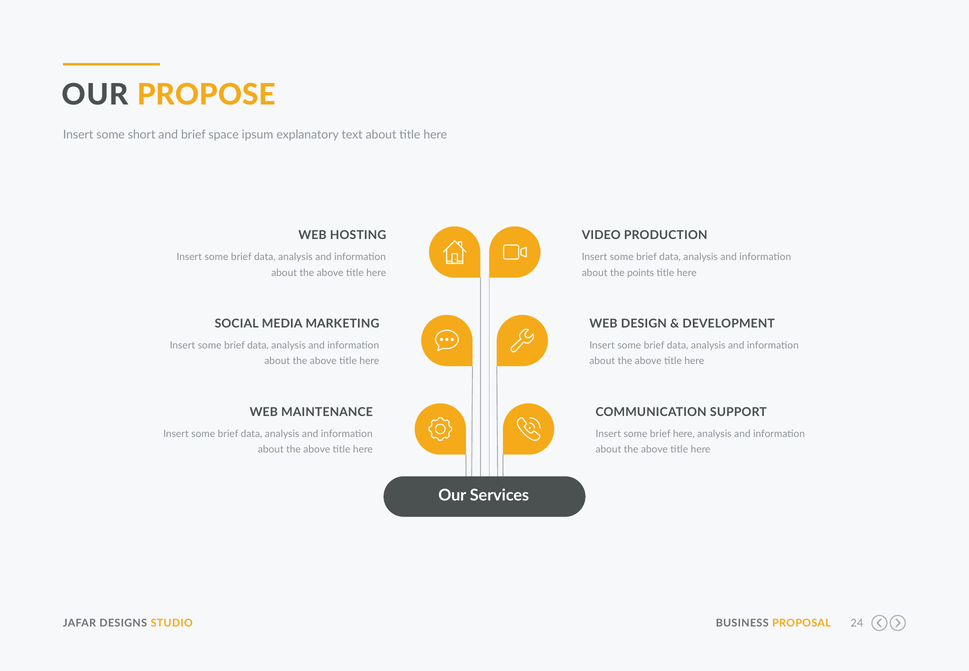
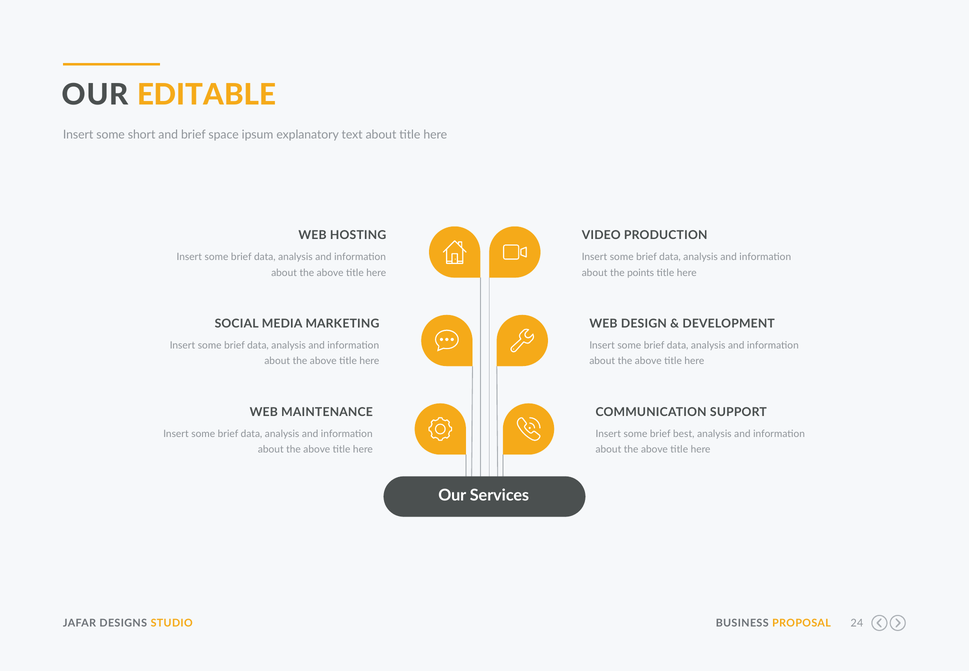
PROPOSE: PROPOSE -> EDITABLE (207, 95)
brief here: here -> best (684, 434)
